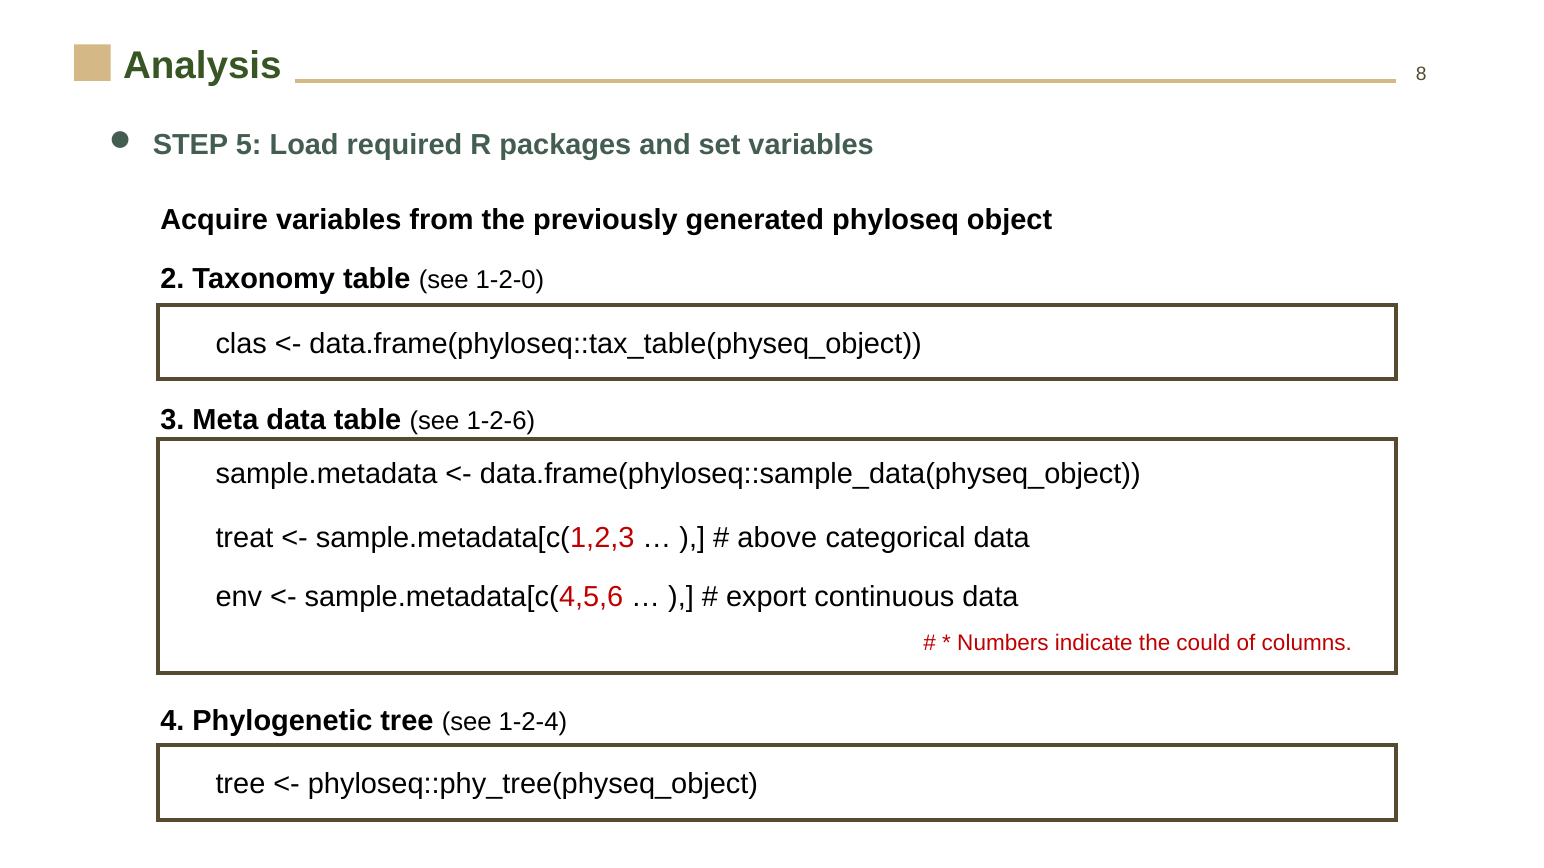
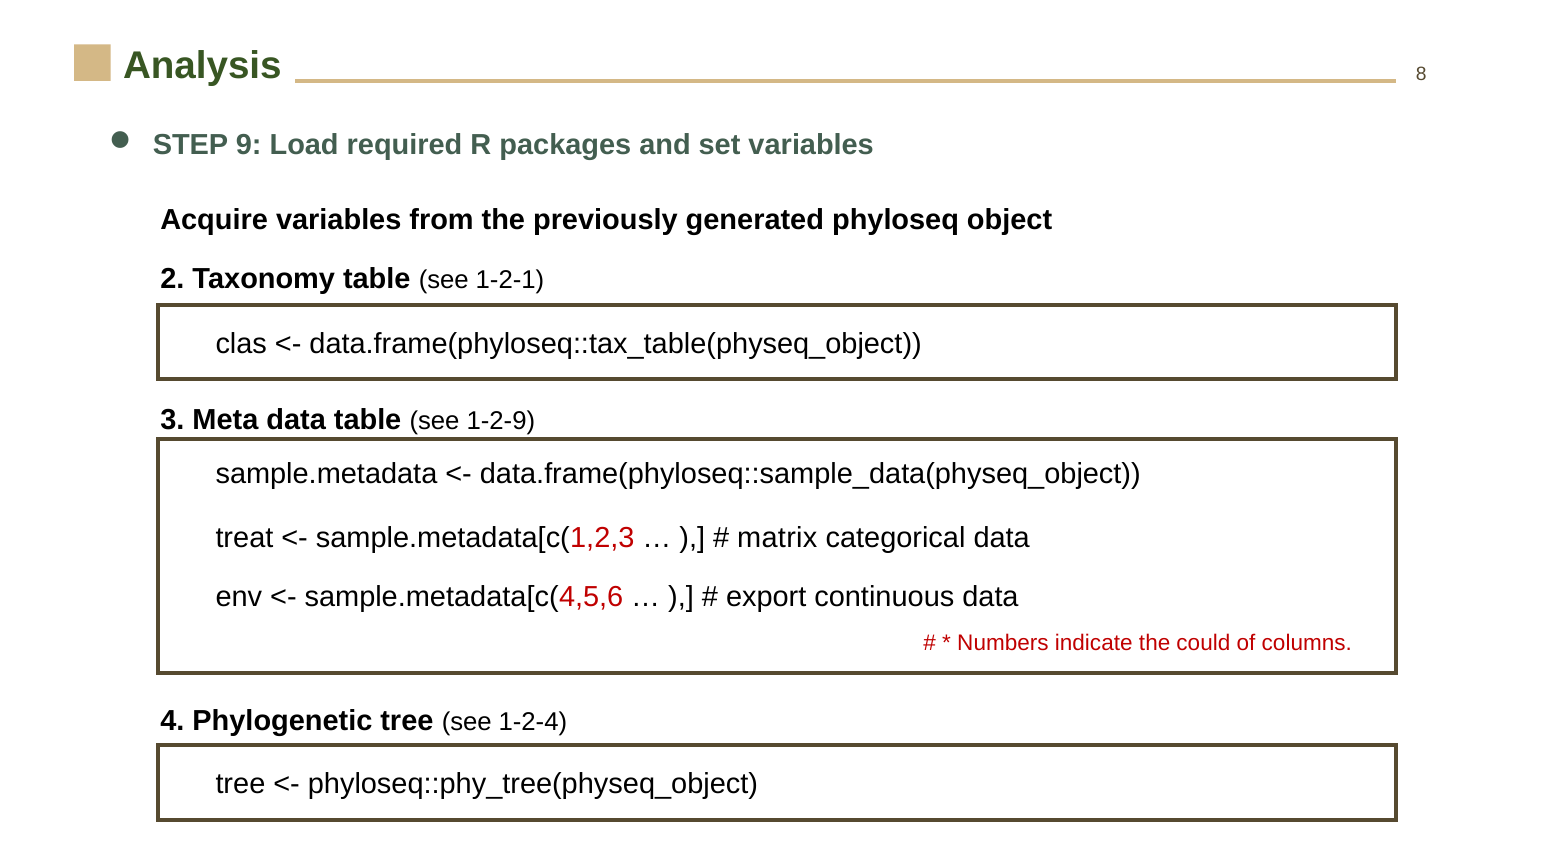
5: 5 -> 9 (249, 145)
1-2-0: 1-2-0 -> 1-2-1 (510, 280)
1-2-6: 1-2-6 -> 1-2-9 (501, 421)
above: above -> matrix (777, 538)
